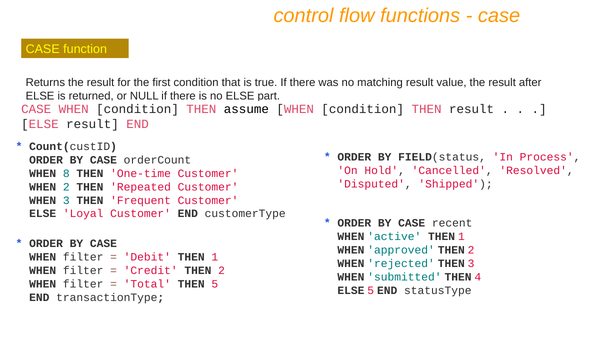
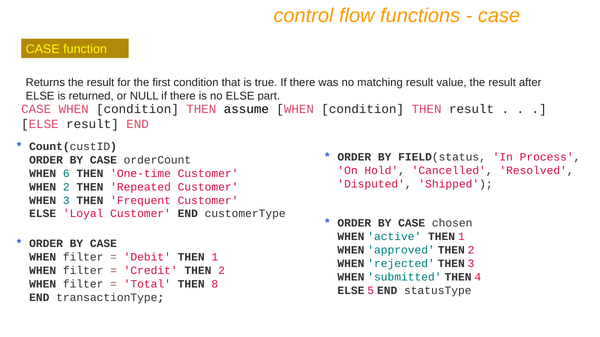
8: 8 -> 6 (66, 174)
recent: recent -> chosen (452, 224)
THEN 5: 5 -> 8 (215, 284)
